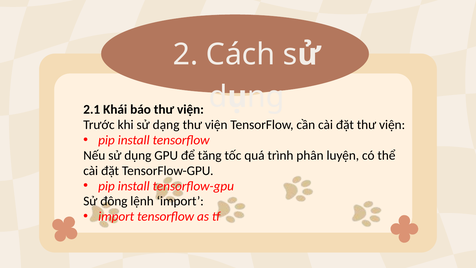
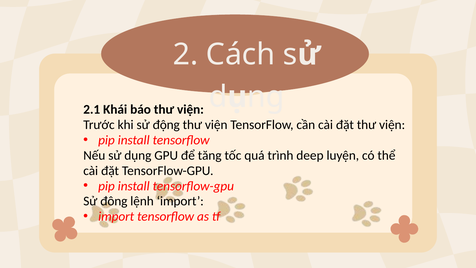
dạng: dạng -> động (166, 125)
phân: phân -> deep (310, 155)
